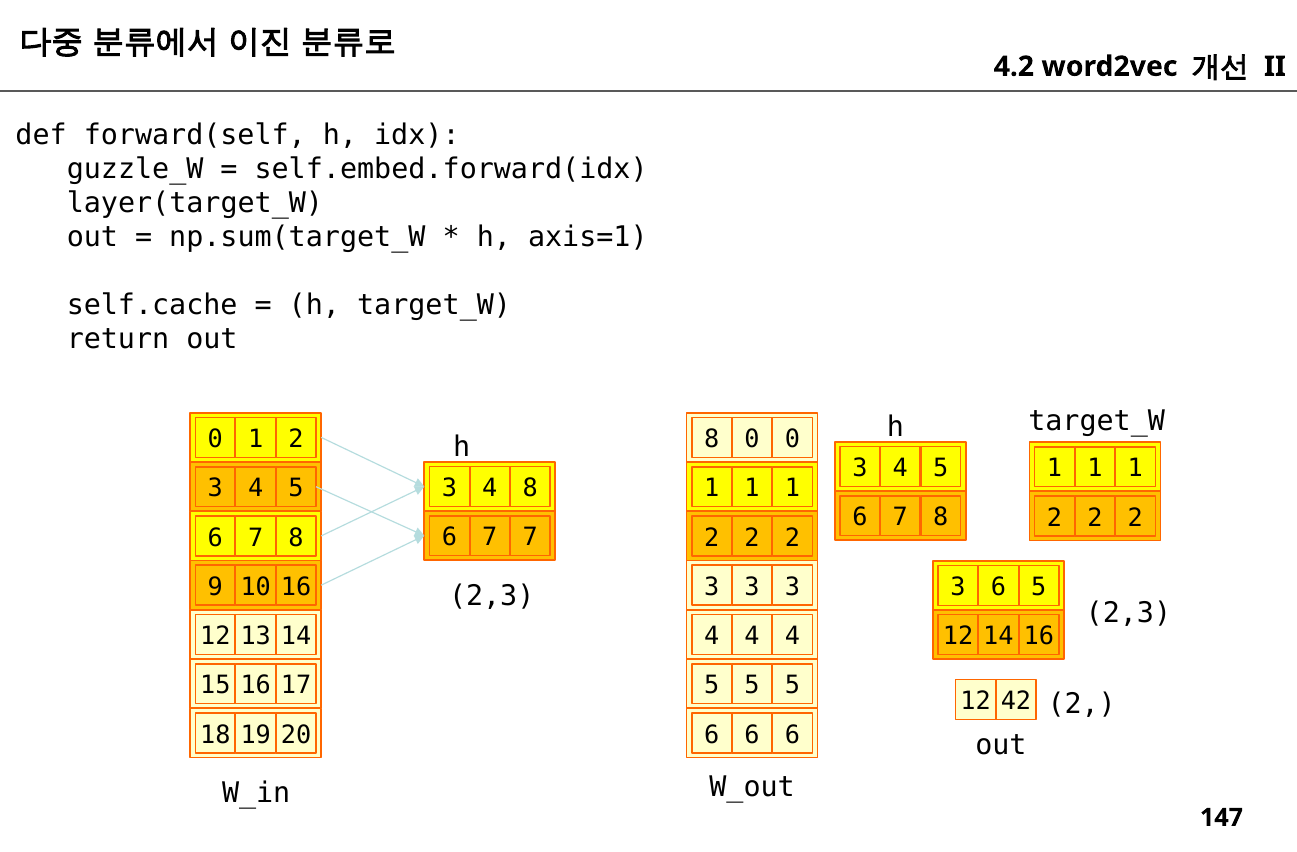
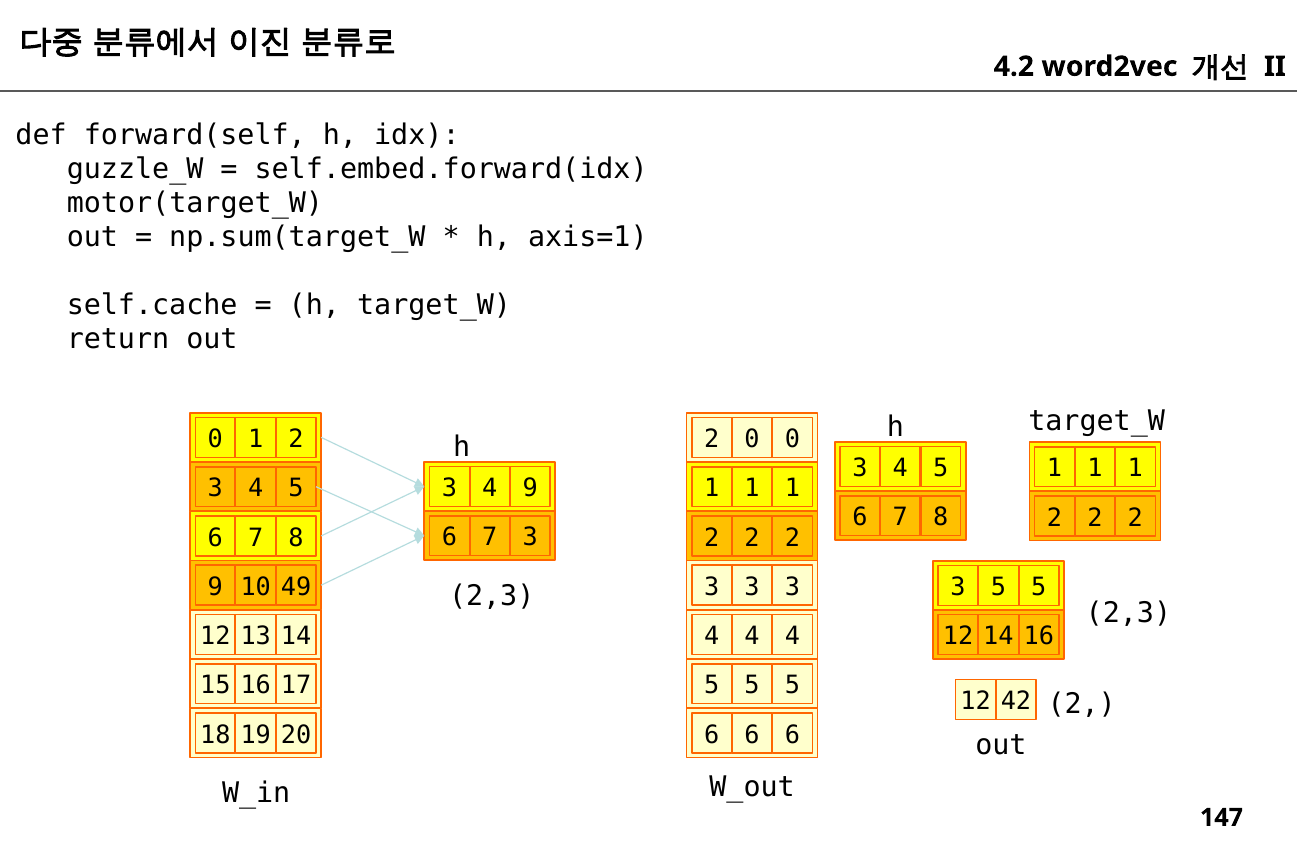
layer(target_W: layer(target_W -> motor(target_W (195, 203)
h 8: 8 -> 2 (712, 439)
4 8: 8 -> 9 (530, 488)
7 7: 7 -> 3 (530, 537)
10 16: 16 -> 49 (296, 587)
3 6: 6 -> 5 (998, 587)
